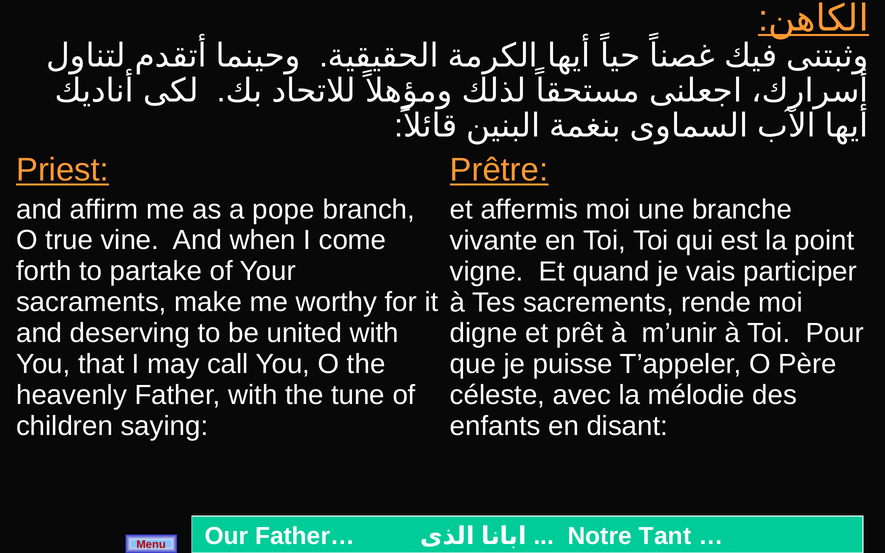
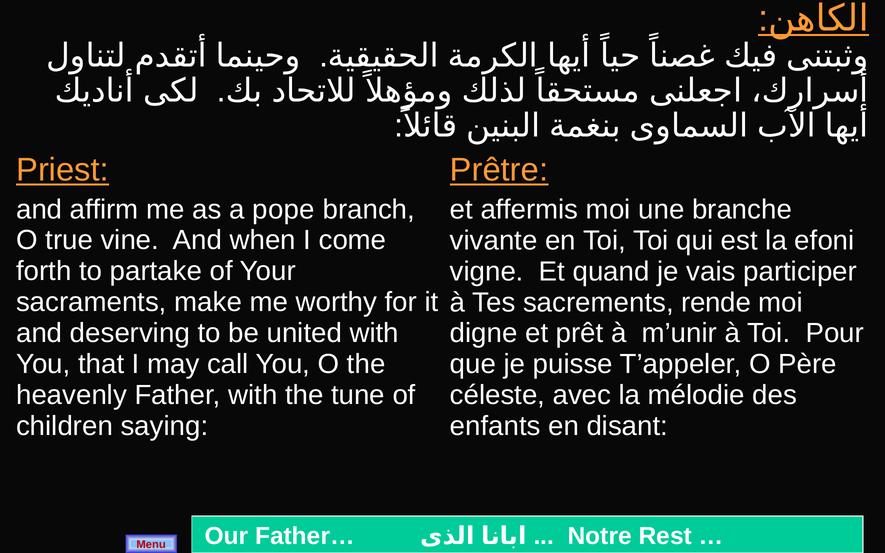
point: point -> efoni (824, 240)
Tant: Tant -> Rest (665, 536)
